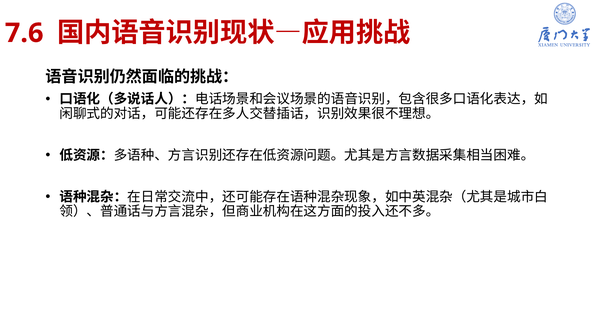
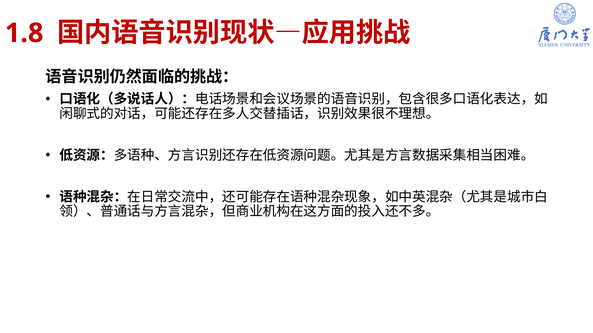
7.6: 7.6 -> 1.8 (24, 33)
